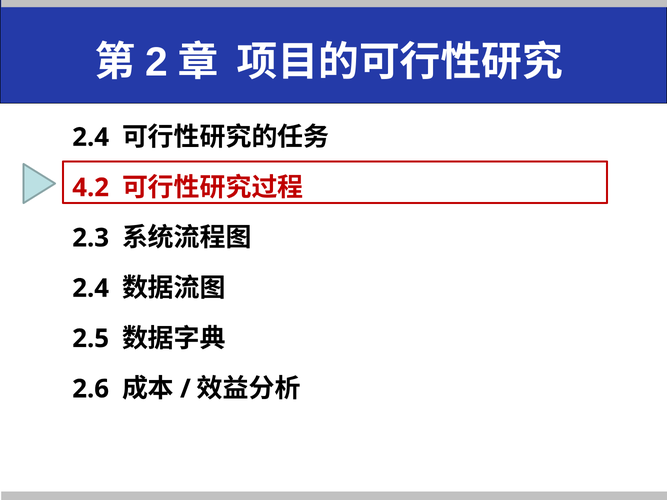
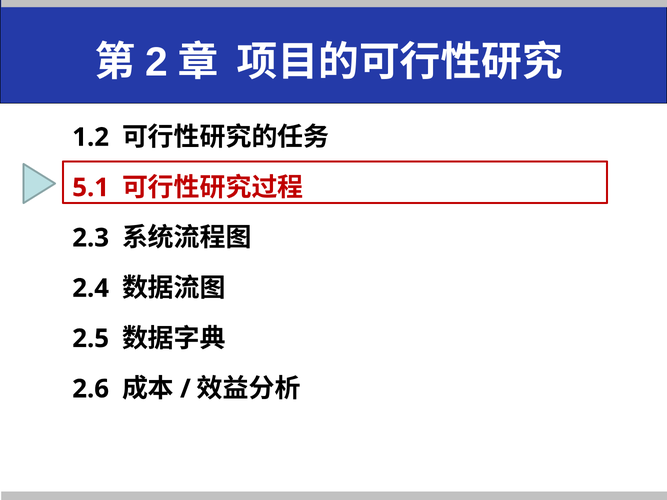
2.4: 2.4 -> 1.2 (91, 137)
4.2: 4.2 -> 5.1 (91, 188)
